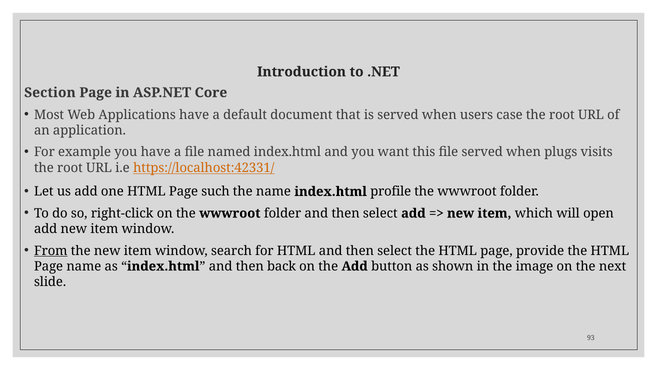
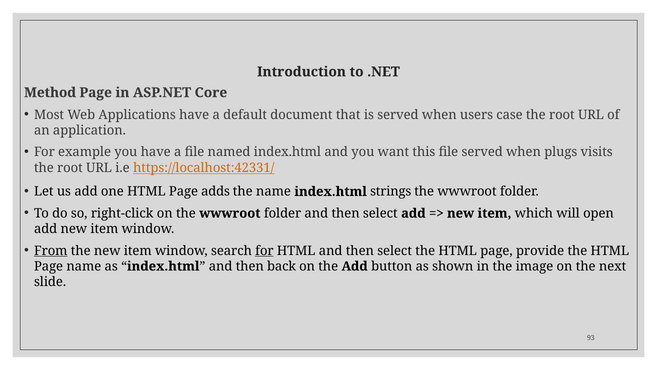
Section: Section -> Method (50, 93)
such: such -> adds (216, 191)
profile: profile -> strings (391, 191)
for underline: none -> present (264, 250)
